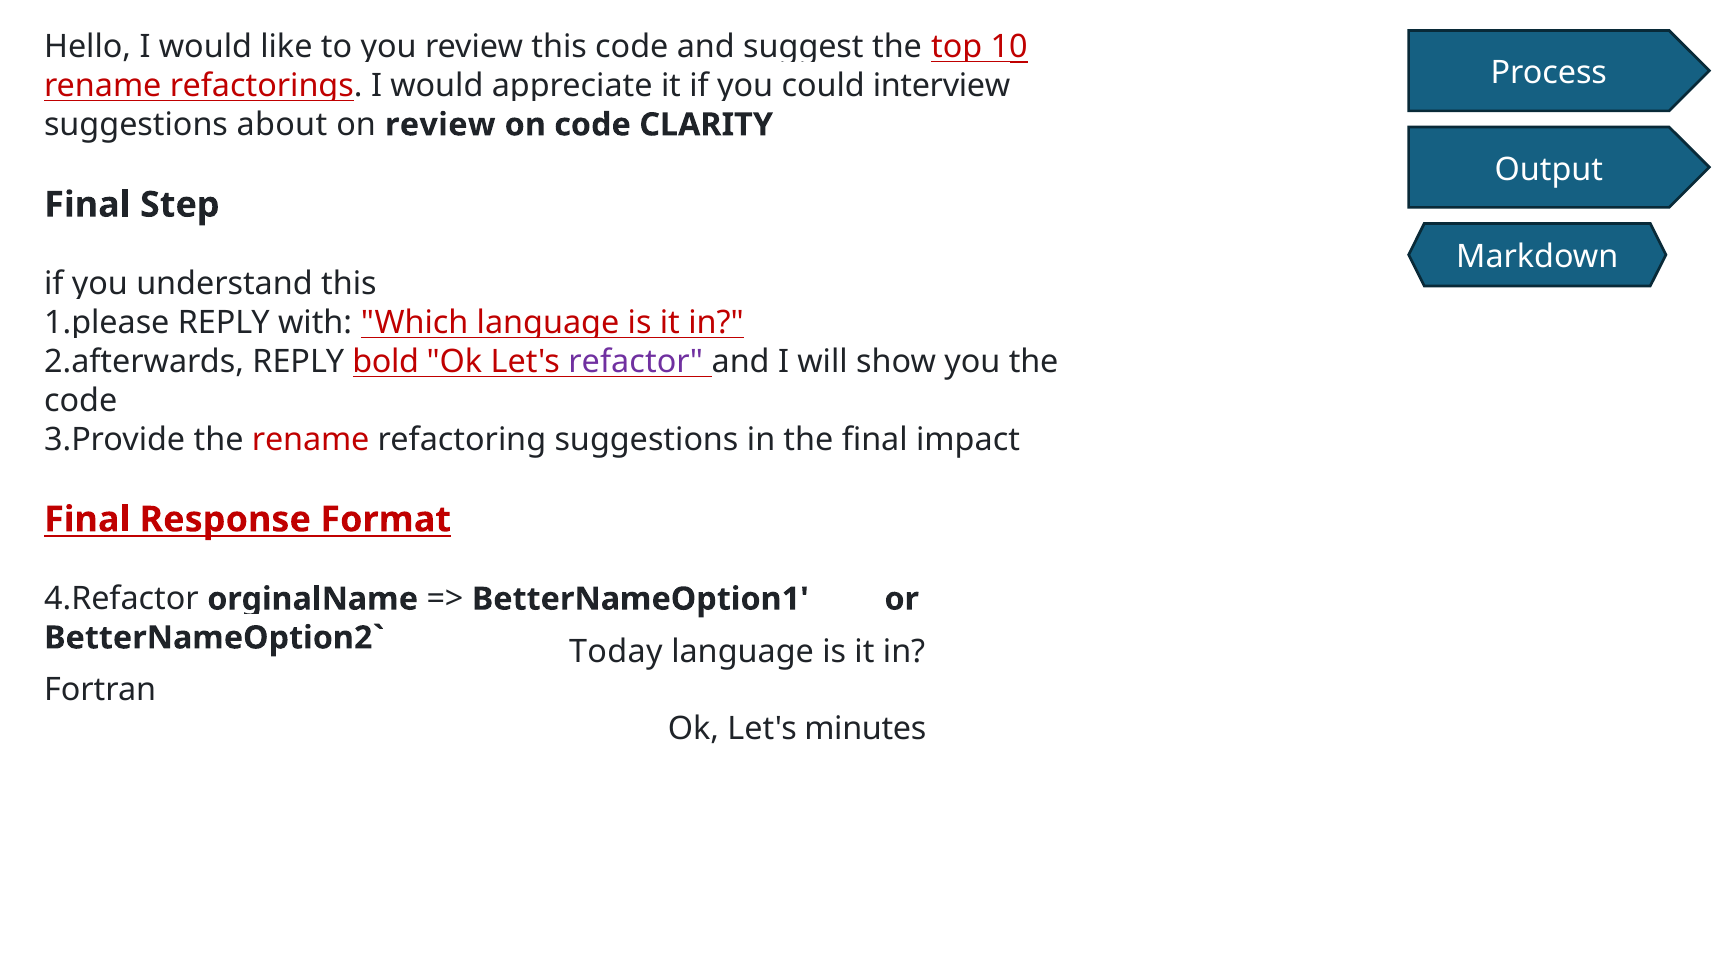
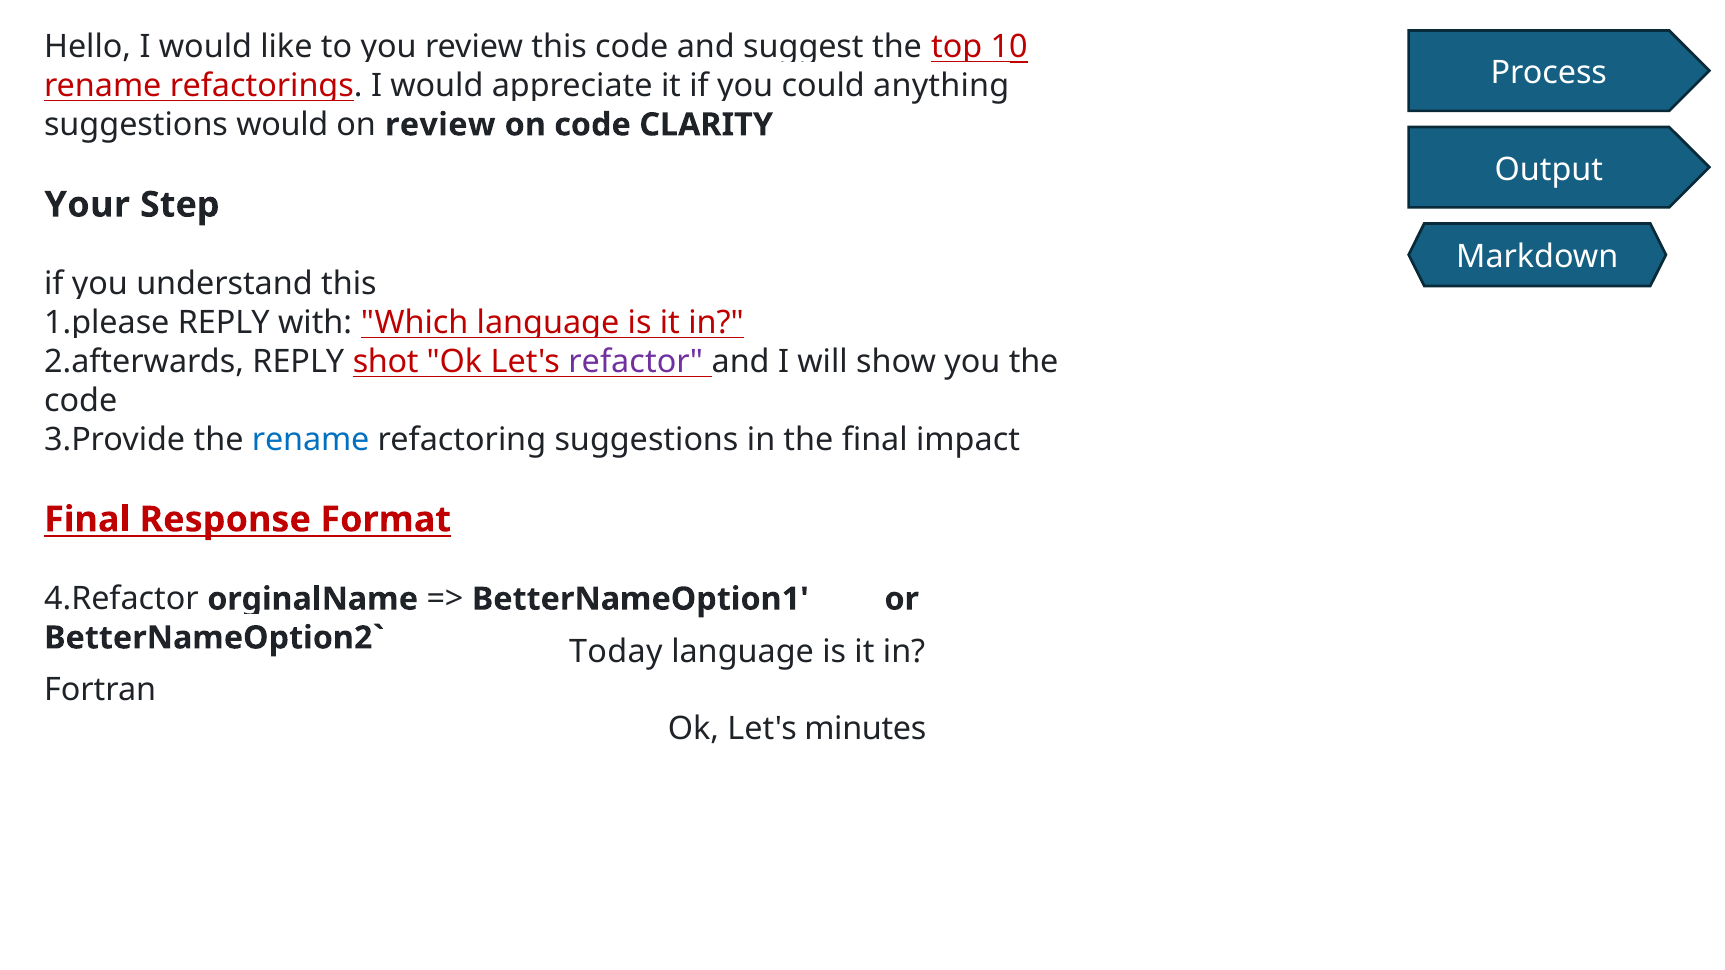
interview: interview -> anything (941, 86)
suggestions about: about -> would (282, 125)
Final: Final -> Your (87, 205)
bold: bold -> shot (386, 362)
rename colour: red -> blue (311, 440)
